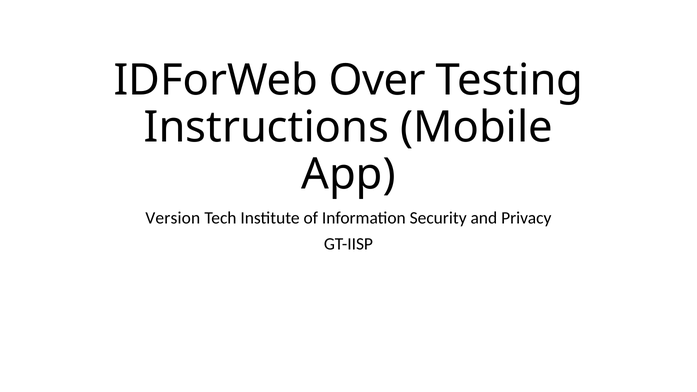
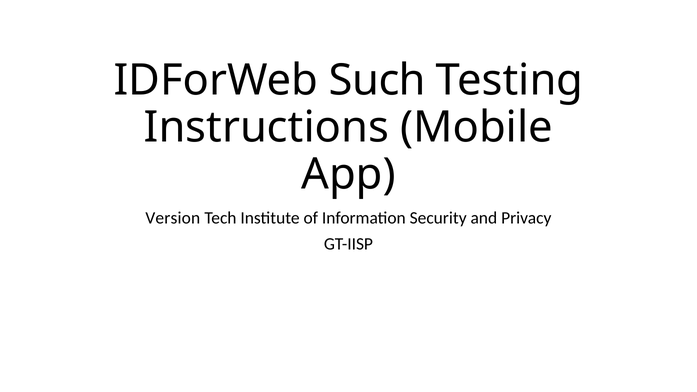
Over: Over -> Such (377, 80)
